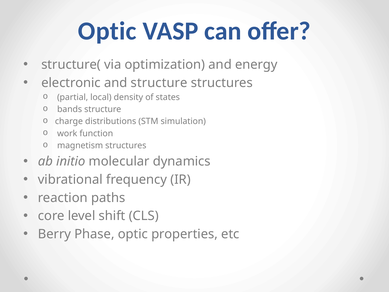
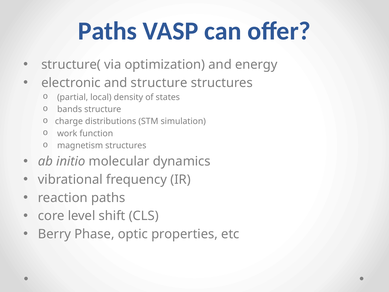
Optic: Optic -> Paths (108, 31)
